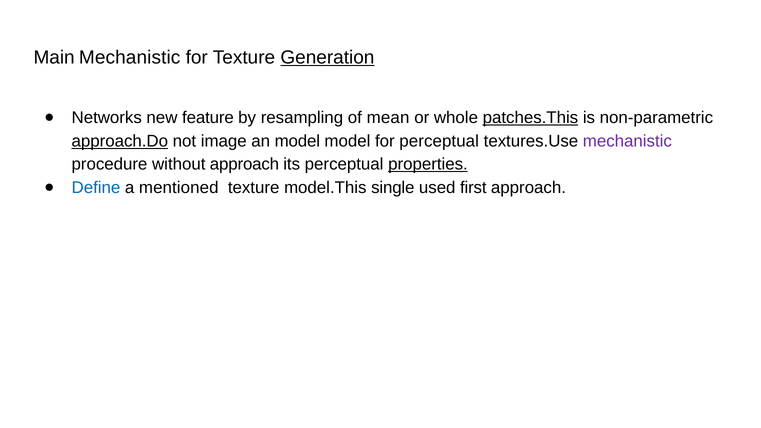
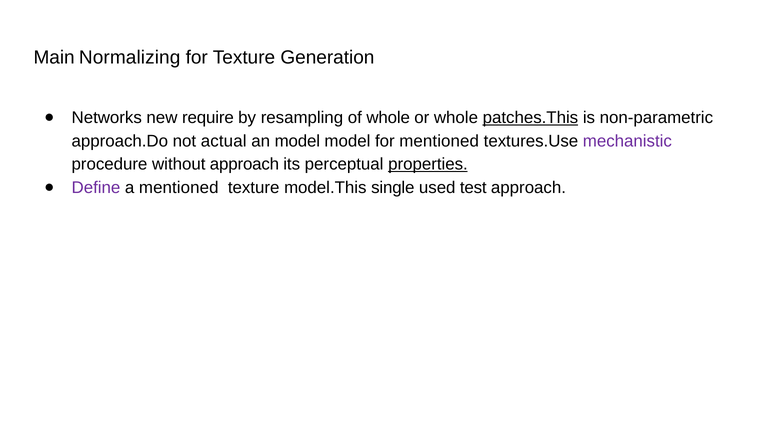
Main Mechanistic: Mechanistic -> Normalizing (130, 57)
Generation underline: present -> none (327, 57)
feature: feature -> require (208, 118)
of mean: mean -> whole (388, 118)
approach.Do underline: present -> none (120, 141)
image: image -> actual (224, 141)
for perceptual: perceptual -> mentioned (439, 141)
Define colour: blue -> purple (96, 188)
first: first -> test (473, 188)
